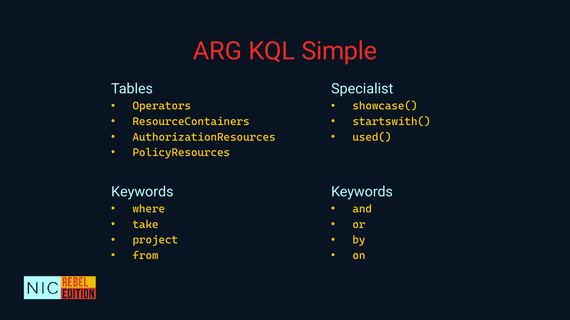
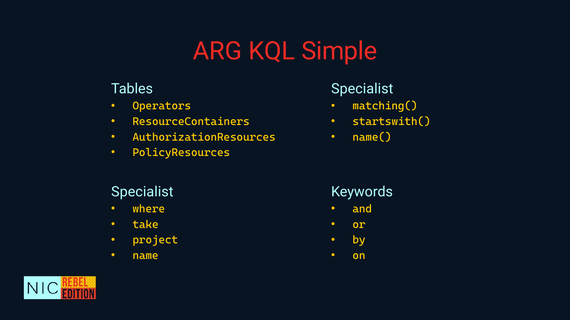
showcase(: showcase( -> matching( (385, 106)
used(: used( -> name( (372, 137)
Keywords: Keywords -> Specialist (142, 192)
from: from -> name (146, 256)
